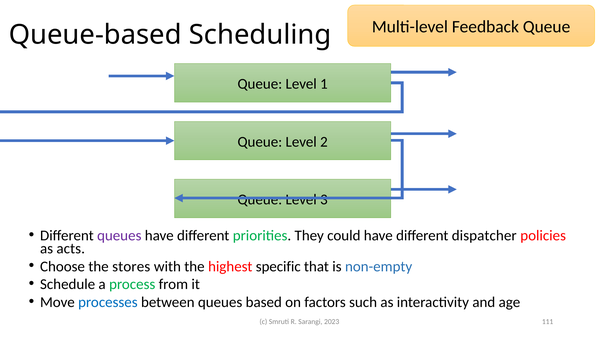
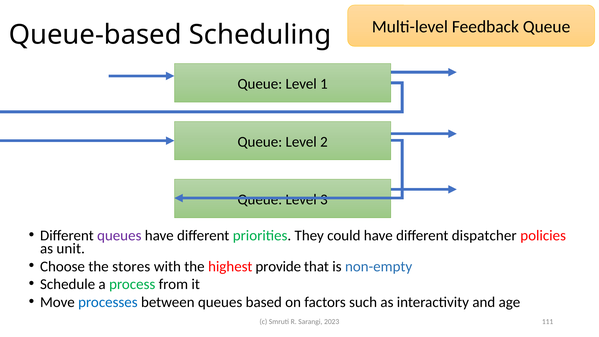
acts: acts -> unit (71, 248)
specific: specific -> provide (278, 266)
